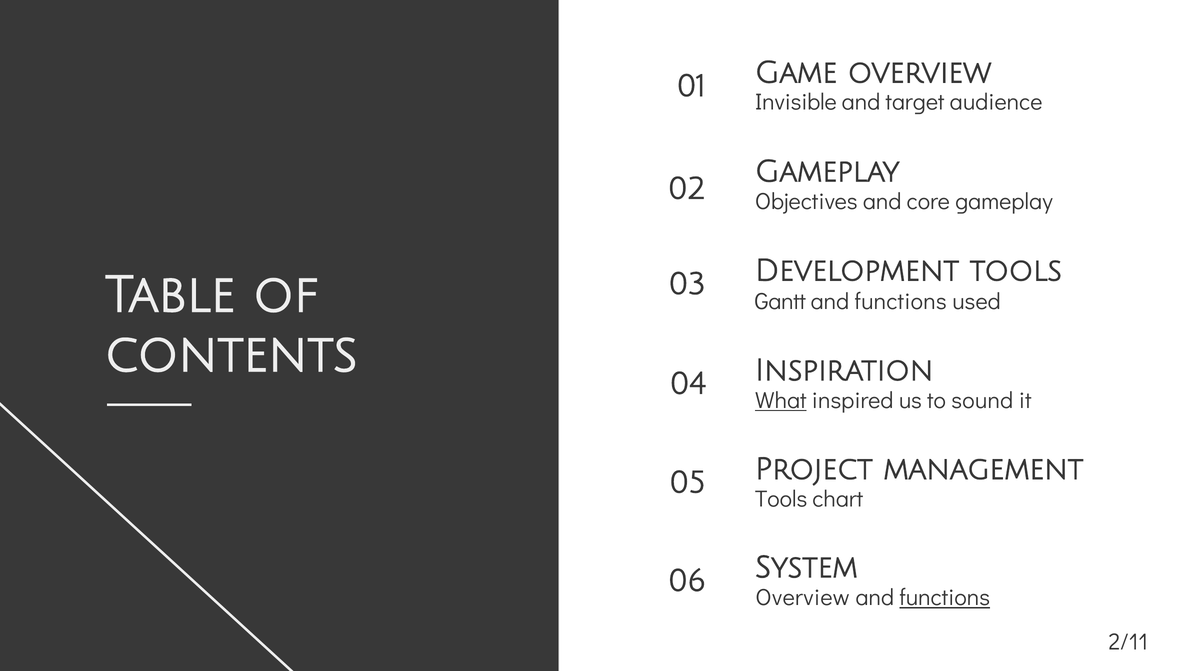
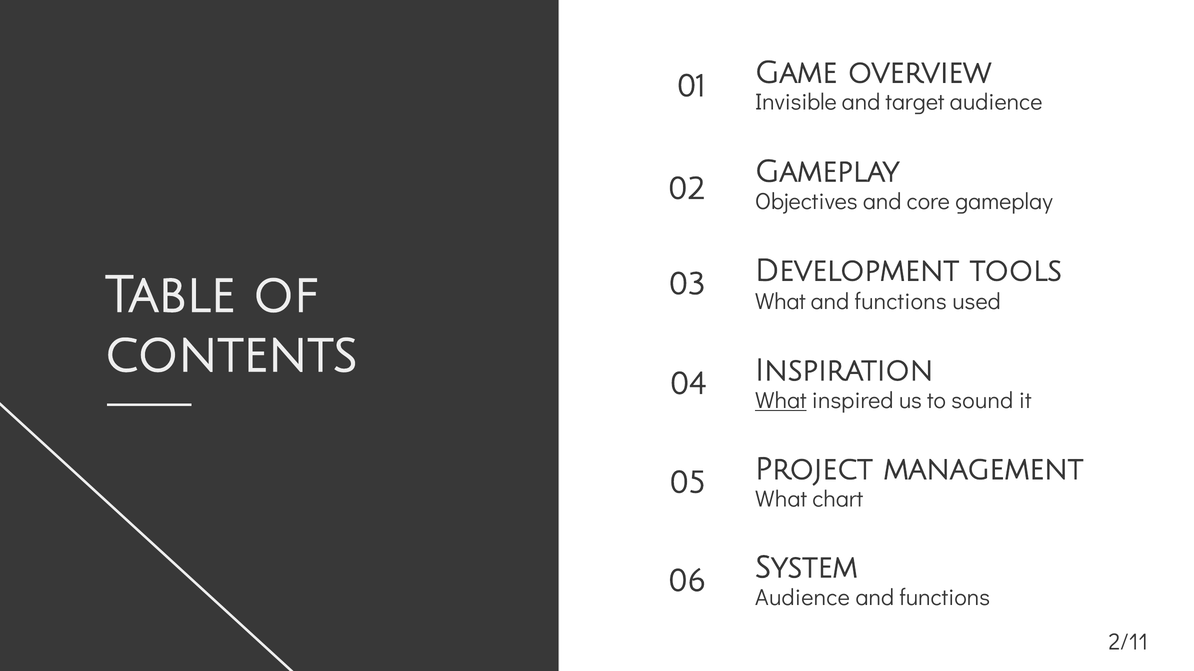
Gantt: Gantt -> What (780, 302)
Tools: Tools -> What (781, 500)
Overview: Overview -> Audience (803, 598)
functions underline: present -> none (945, 598)
